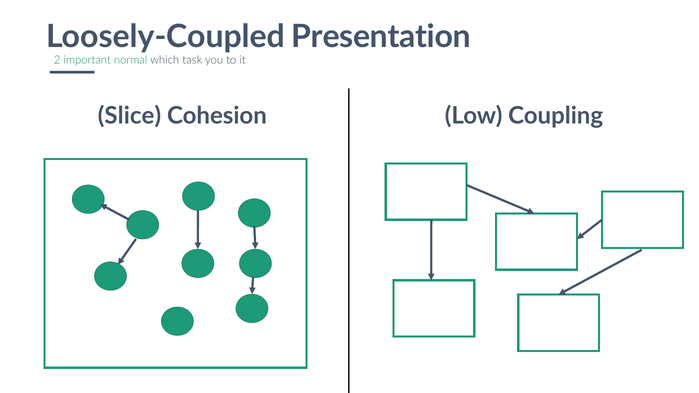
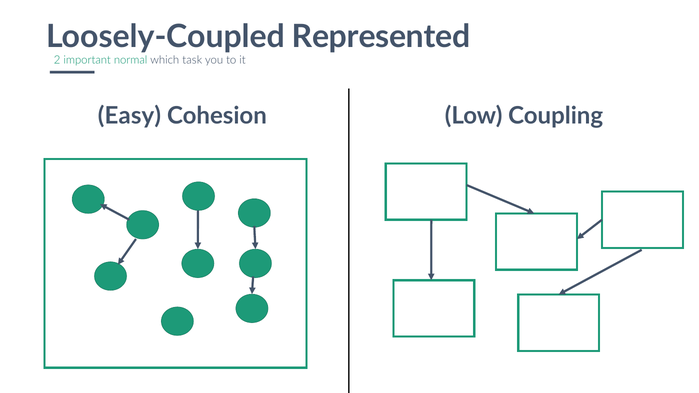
Presentation: Presentation -> Represented (381, 37)
Slice: Slice -> Easy (129, 116)
